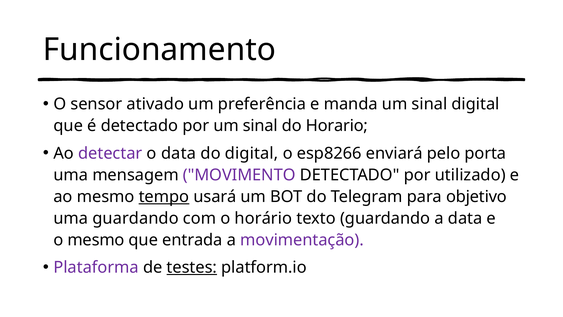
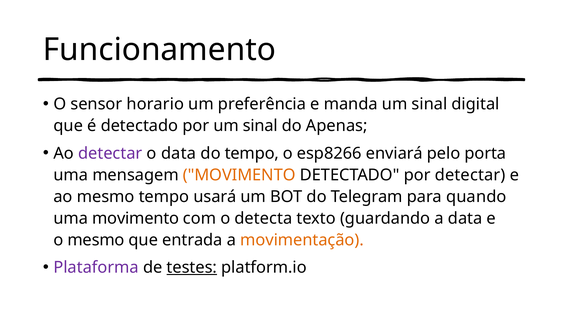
ativado: ativado -> horario (155, 104)
Horario: Horario -> Apenas (337, 126)
do digital: digital -> tempo (252, 153)
MOVIMENTO colour: purple -> orange (239, 175)
por utilizado: utilizado -> detectar (470, 175)
tempo underline: present -> none (164, 197)
objetivo: objetivo -> quando (476, 197)
uma guardando: guardando -> movimento (136, 218)
horário: horário -> detecta (263, 218)
movimentação colour: purple -> orange (302, 240)
